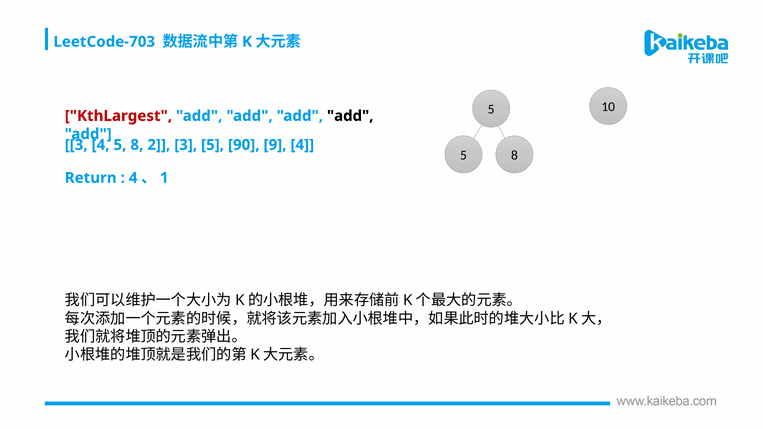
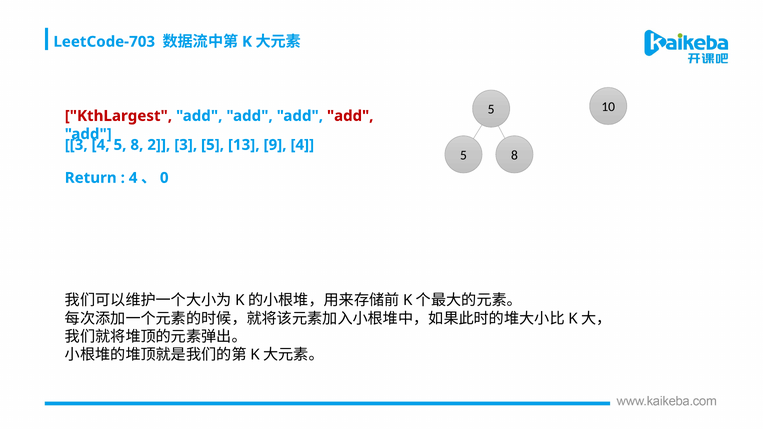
add colour: black -> red (350, 116)
90: 90 -> 13 (244, 145)
1: 1 -> 0 (164, 178)
